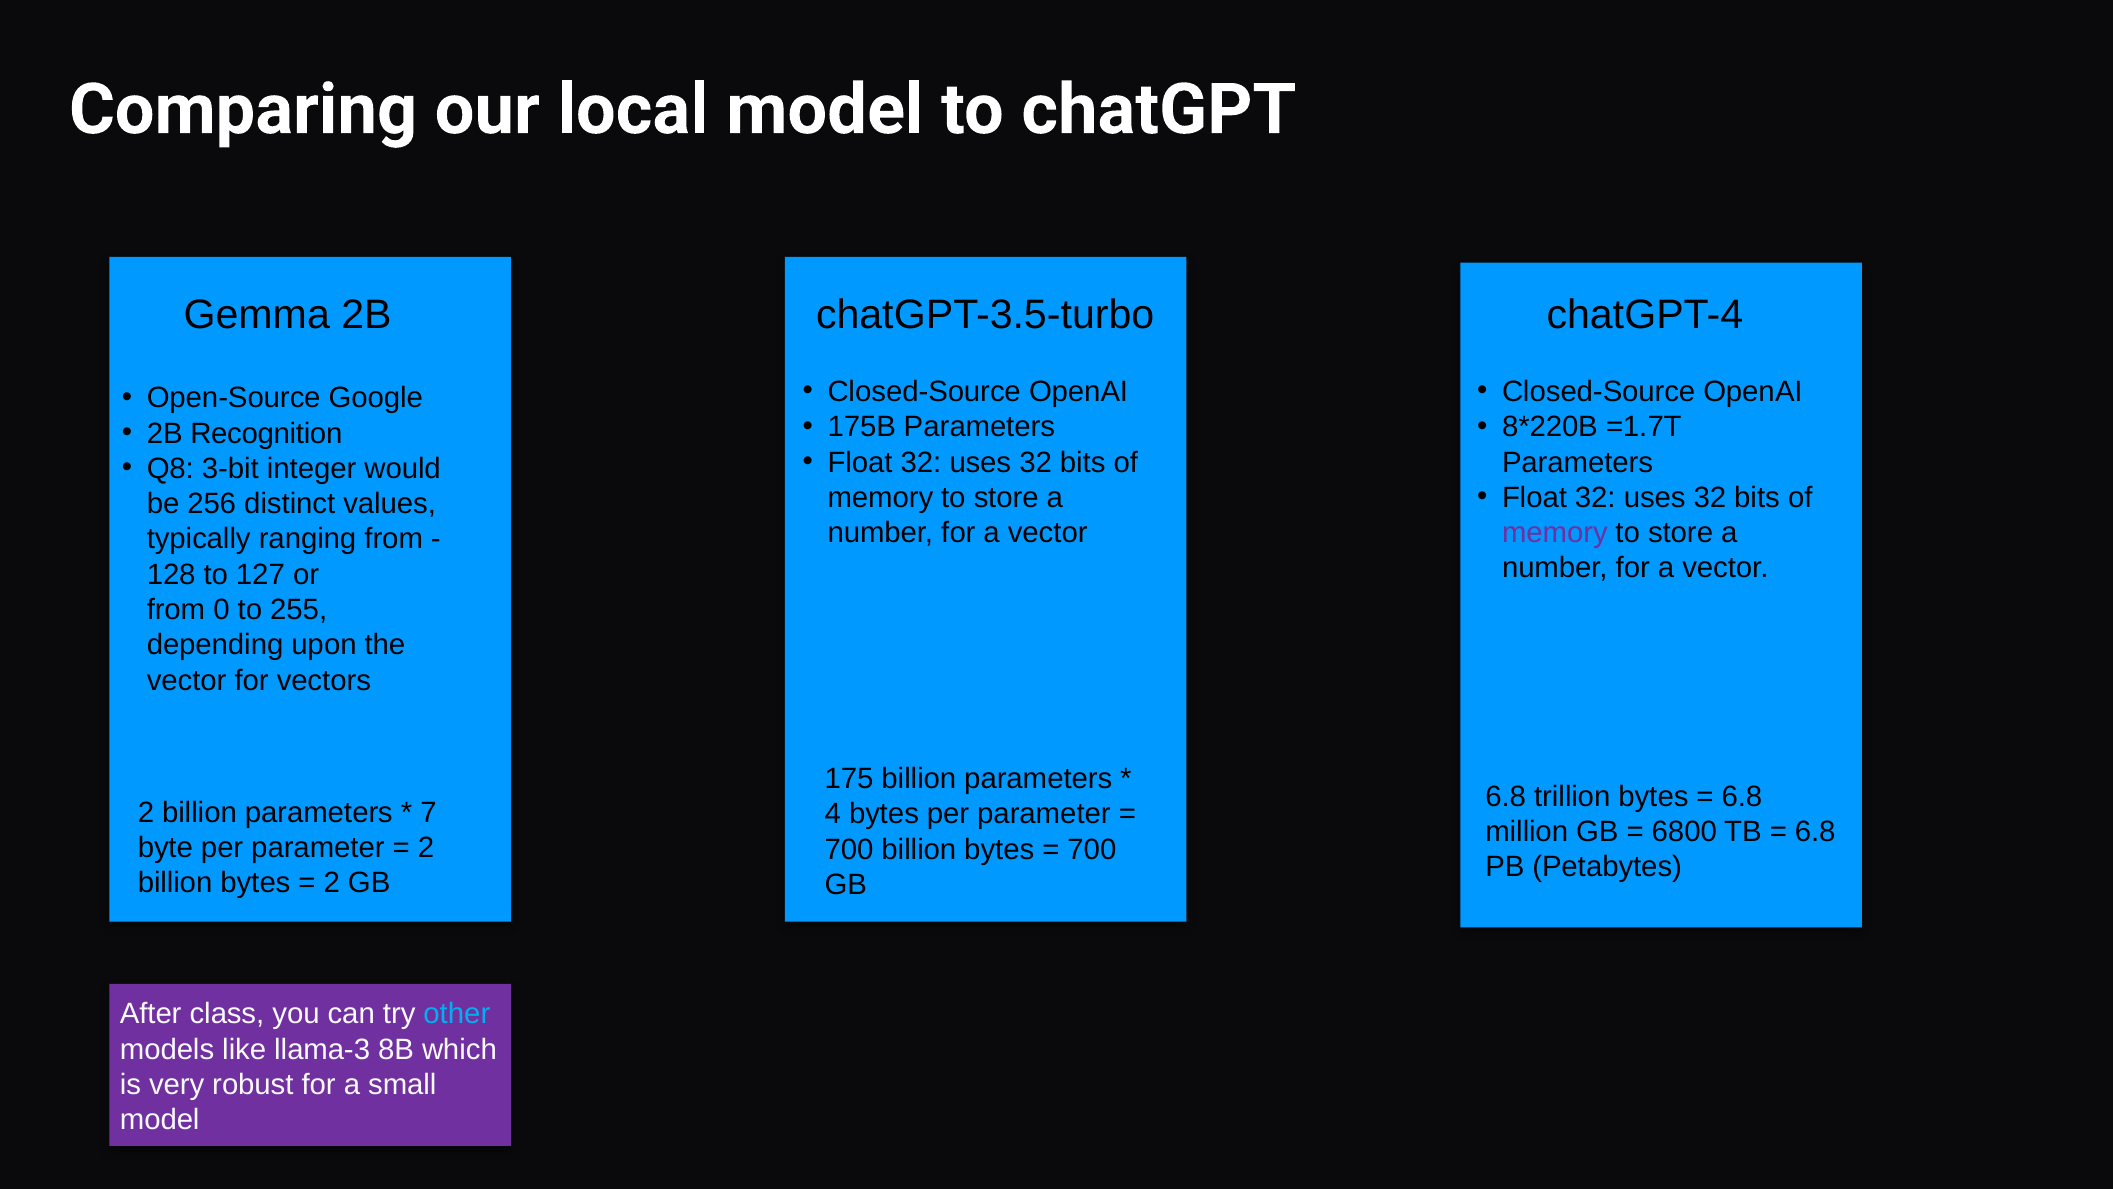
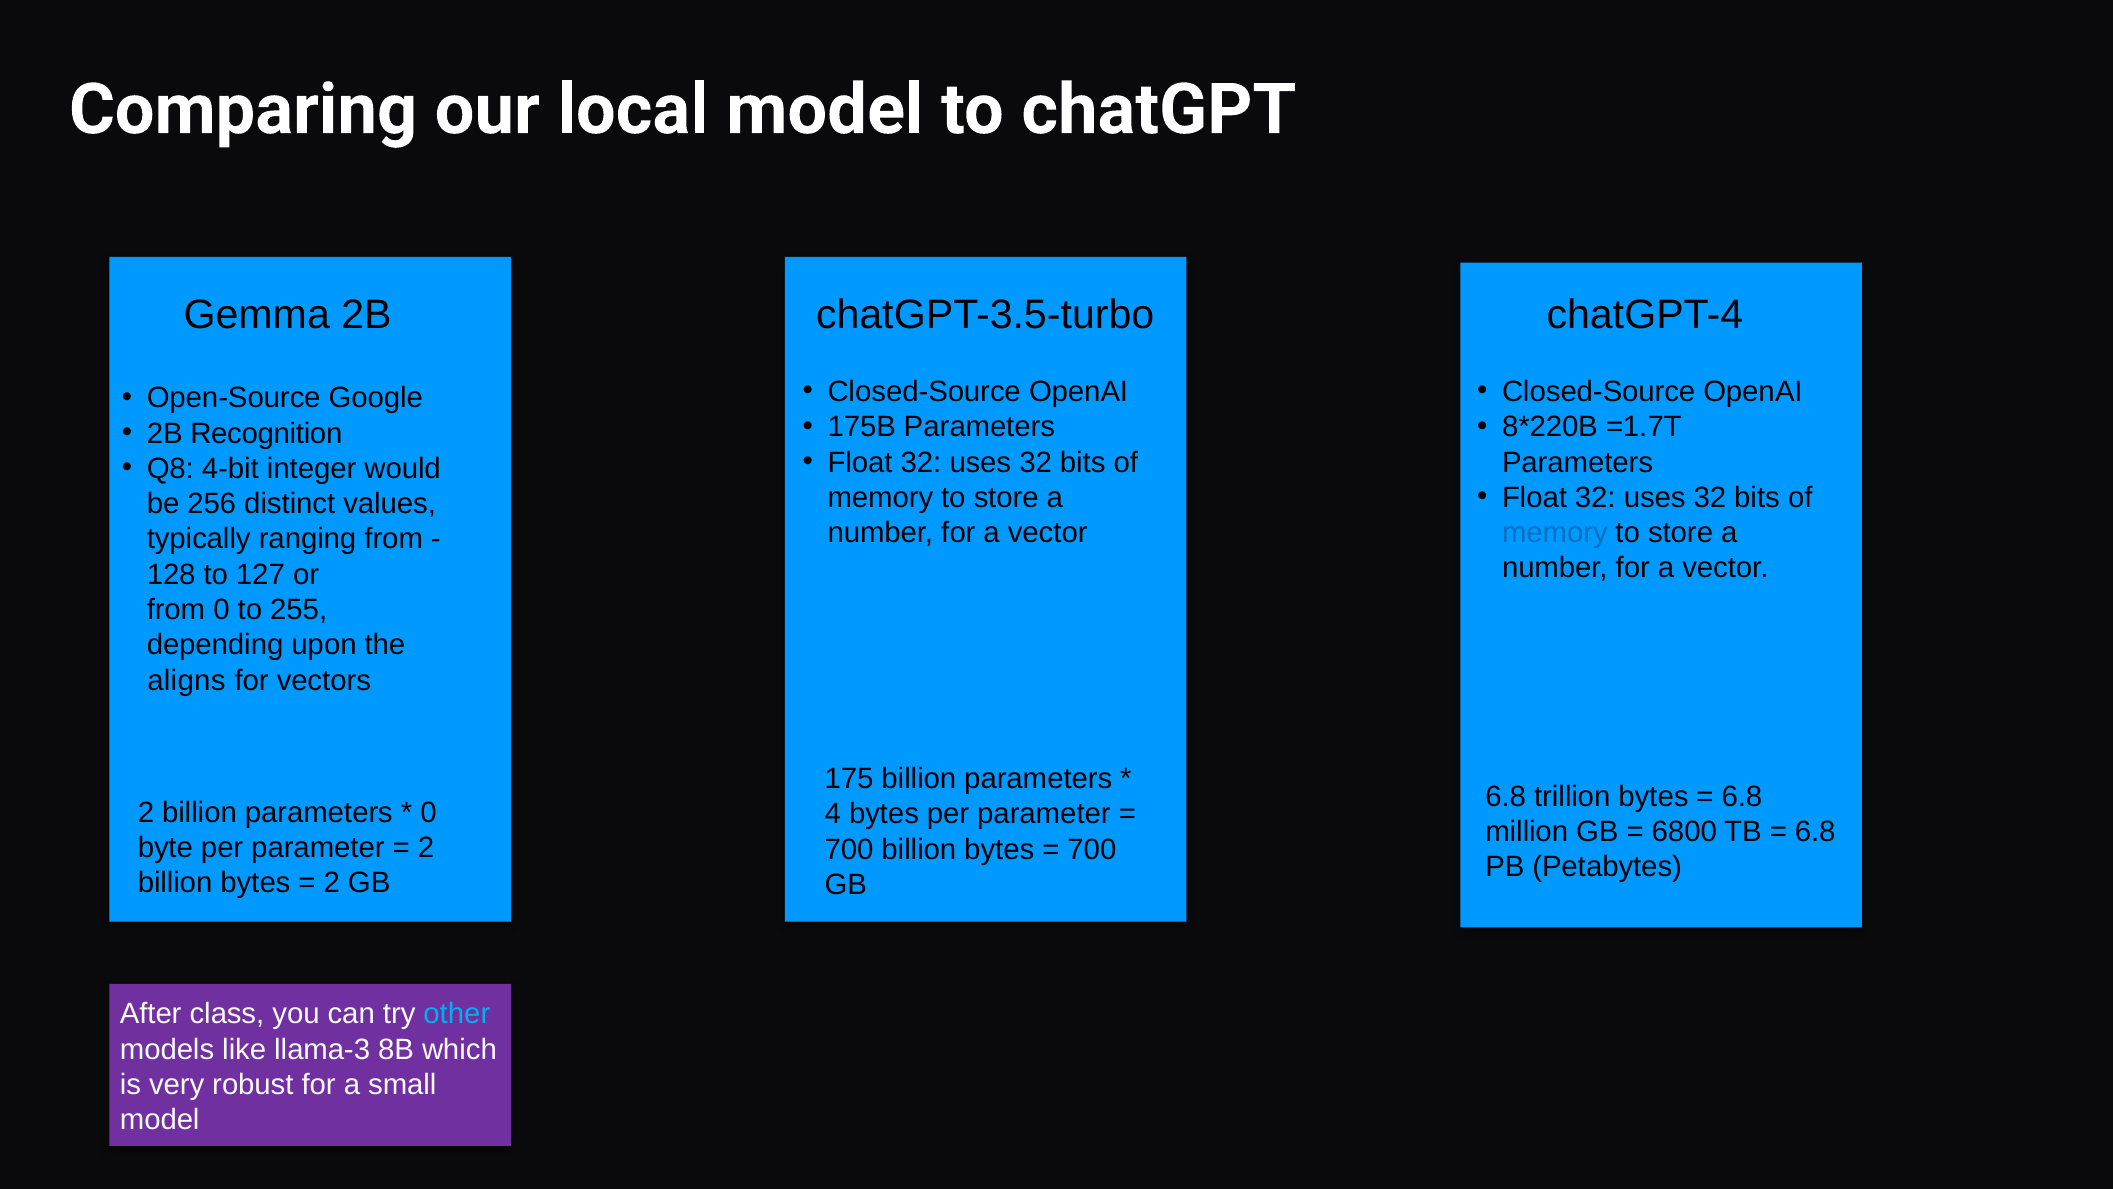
3-bit: 3-bit -> 4-bit (230, 469)
memory colour: purple -> blue (1555, 533)
vector: vector -> aligns (186, 680)
7: 7 -> 0 (428, 812)
